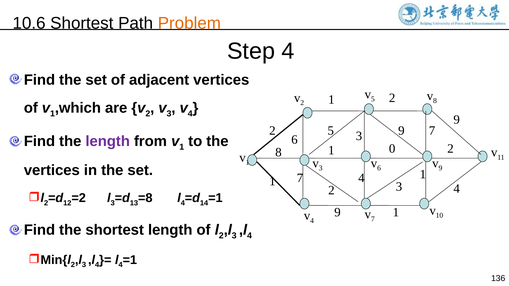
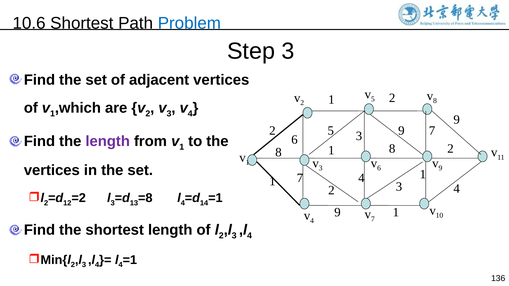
Problem colour: orange -> blue (189, 23)
Step 4: 4 -> 3 (288, 51)
0: 0 -> 8 (392, 149)
